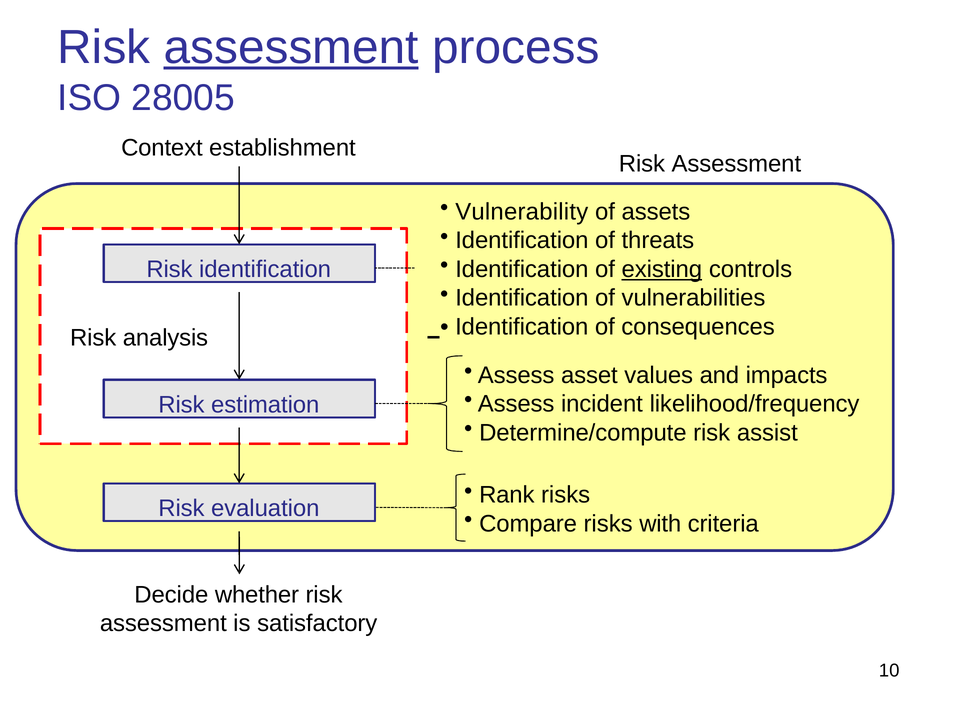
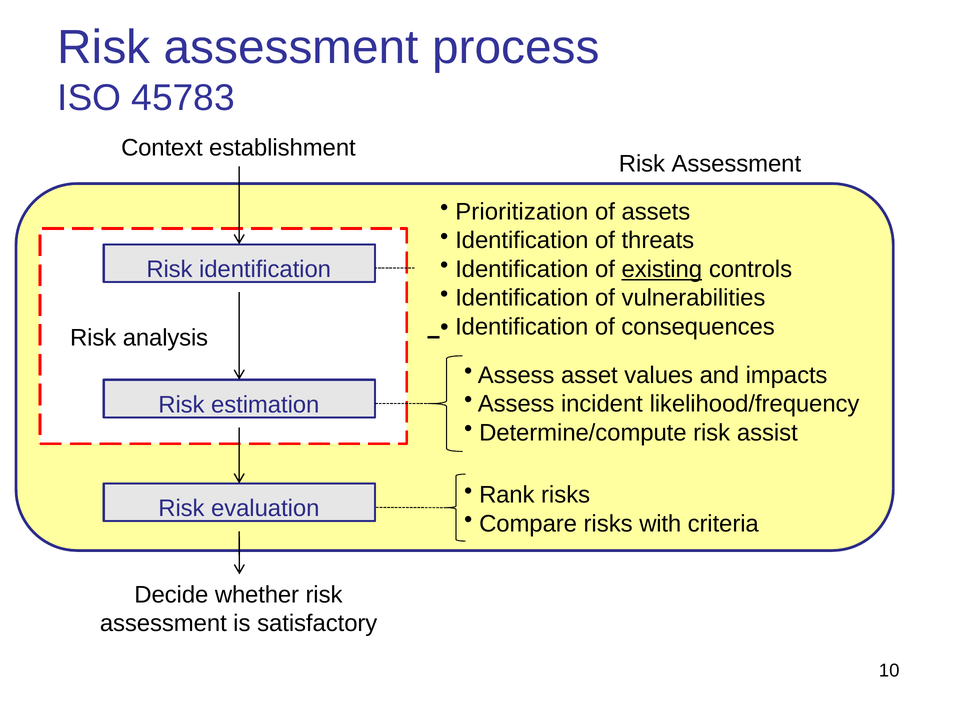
assessment underline: present -> none (291, 48)
28005: 28005 -> 45783 (183, 98)
Vulnerability: Vulnerability -> Prioritization (522, 212)
